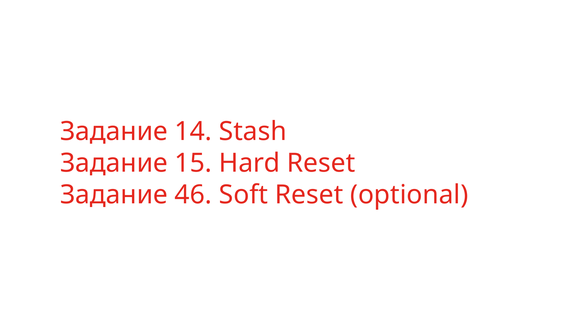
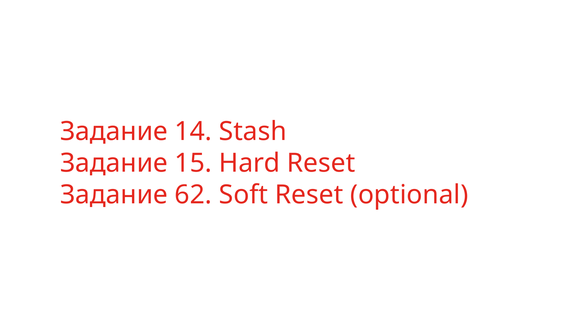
46: 46 -> 62 (193, 195)
